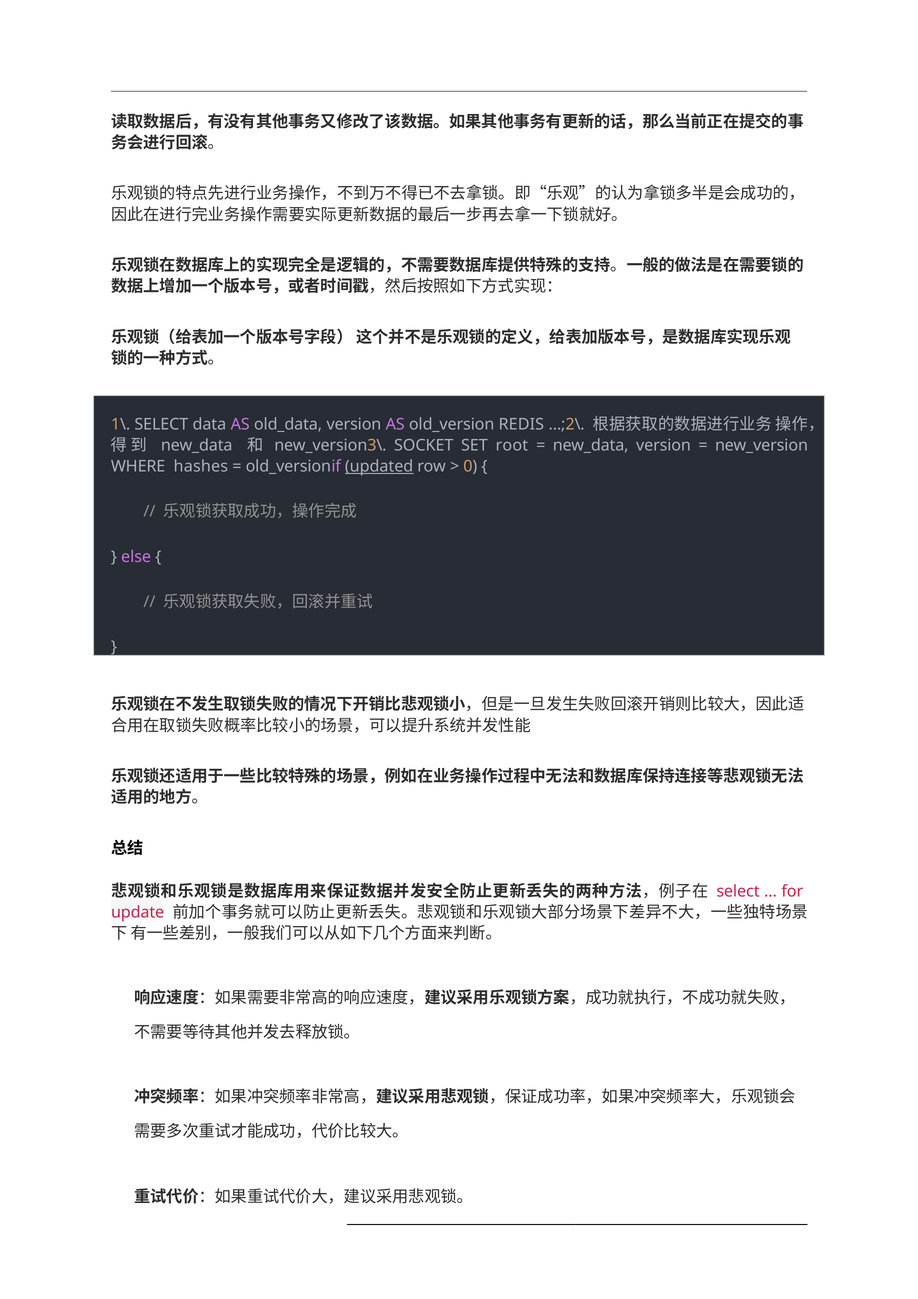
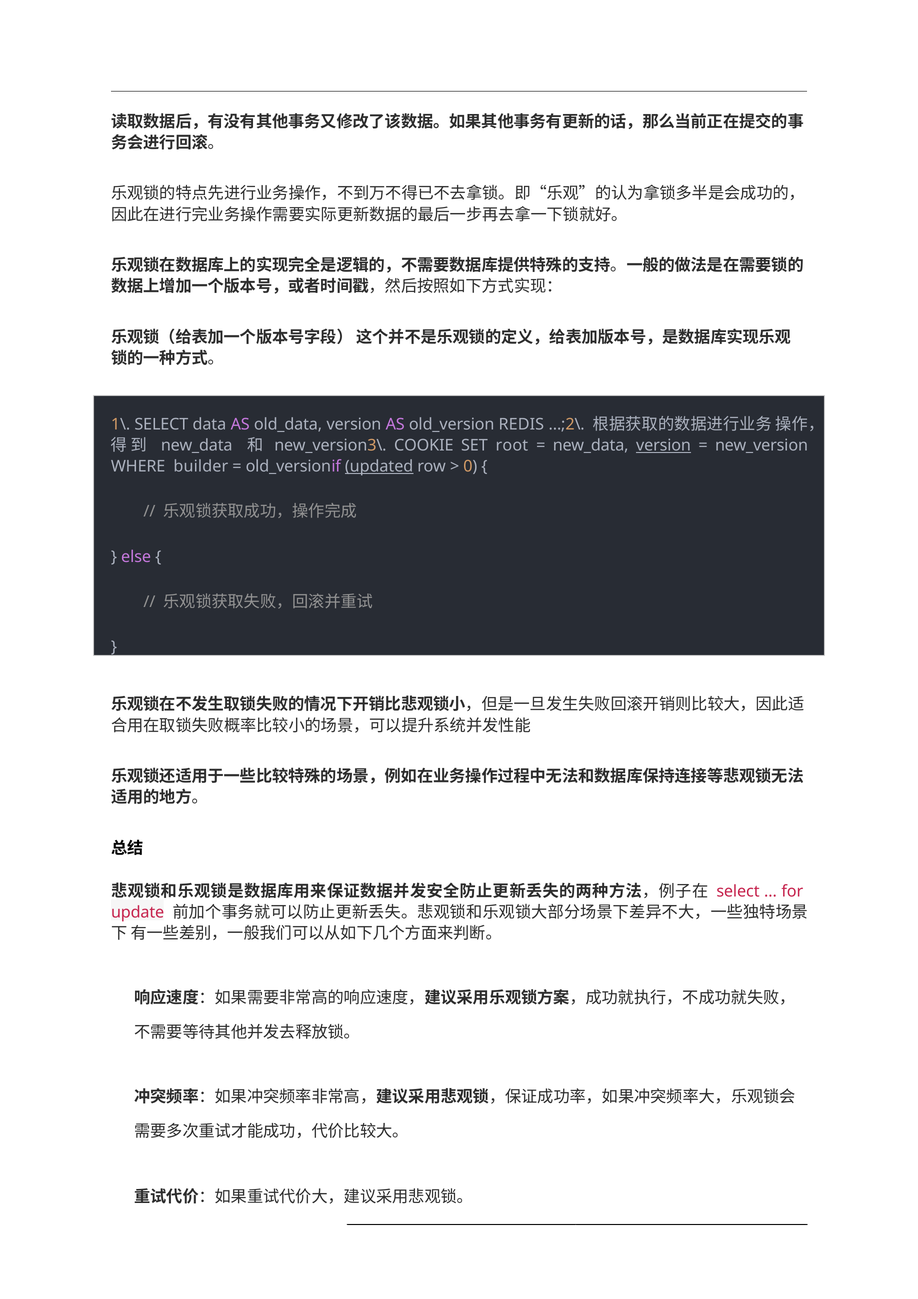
SOCKET: SOCKET -> COOKIE (424, 445)
version underline: none -> present (664, 445)
hashes: hashes -> builder (201, 466)
